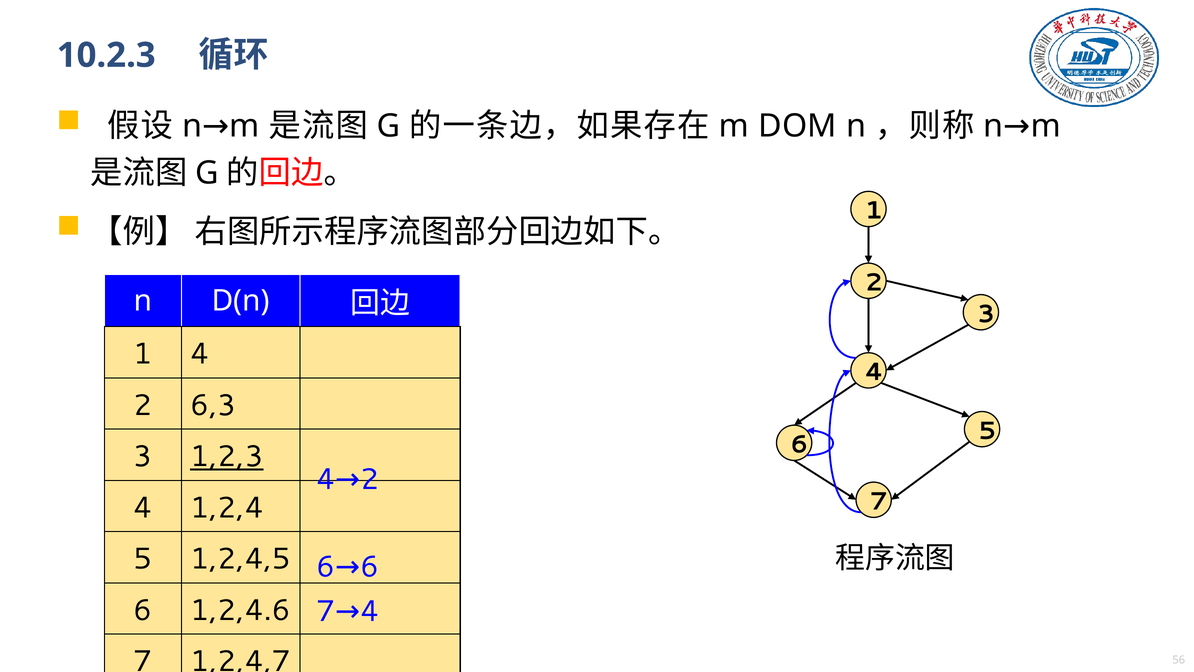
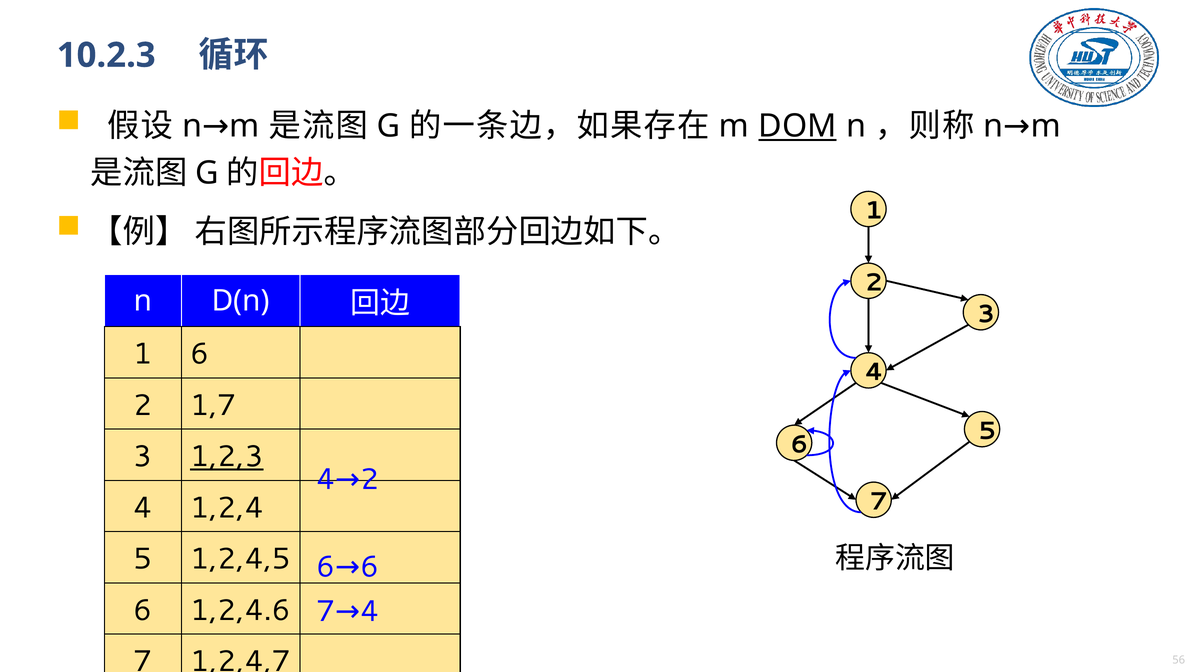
DOM underline: none -> present (797, 126)
1 4: 4 -> 6 (200, 354)
6,3: 6,3 -> 1,7 (213, 405)
